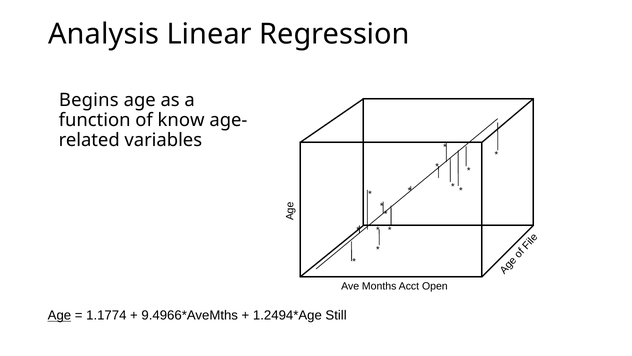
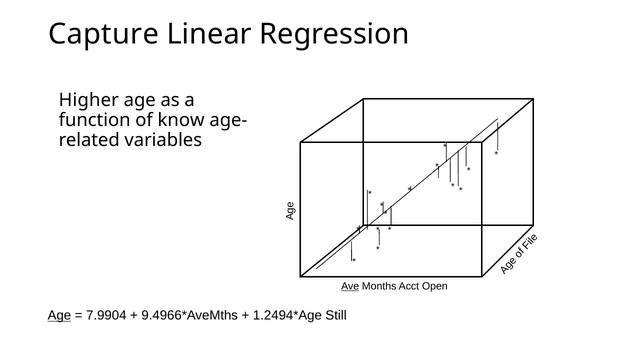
Analysis: Analysis -> Capture (103, 34)
Begins: Begins -> Higher (89, 100)
Ave underline: none -> present (350, 286)
1.1774: 1.1774 -> 7.9904 (106, 315)
